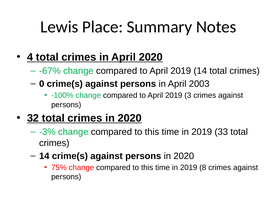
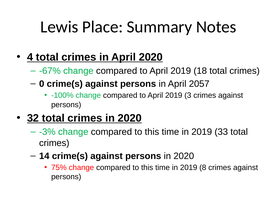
2019 14: 14 -> 18 (200, 71)
2003: 2003 -> 2057 (199, 84)
